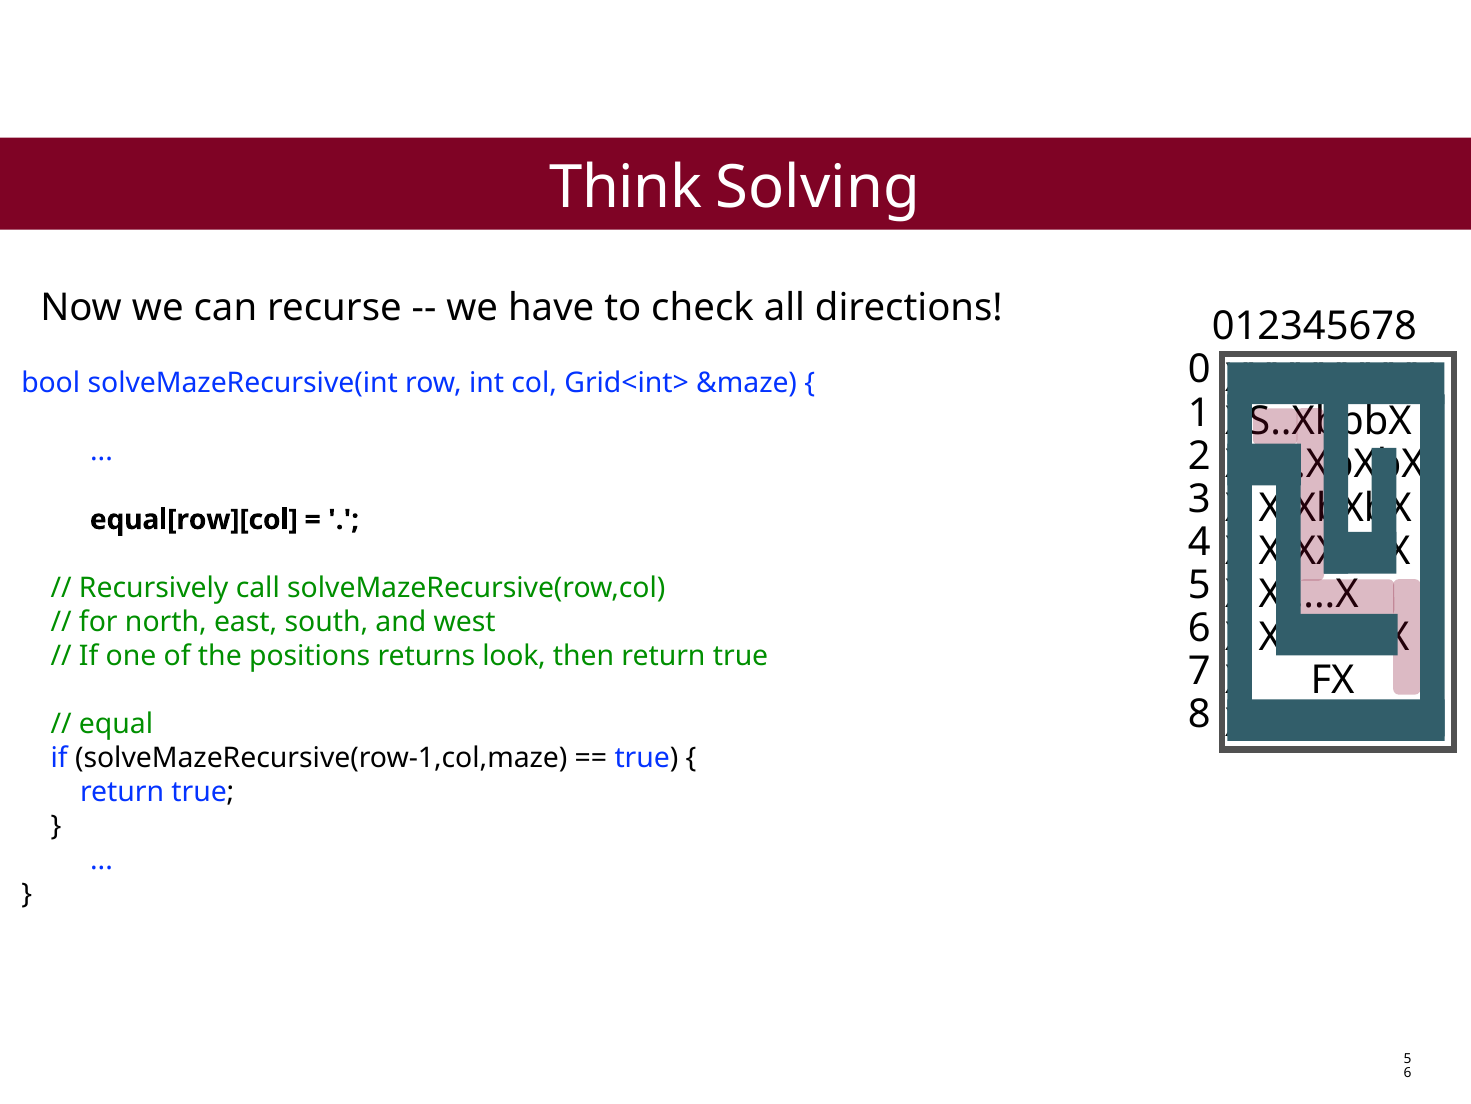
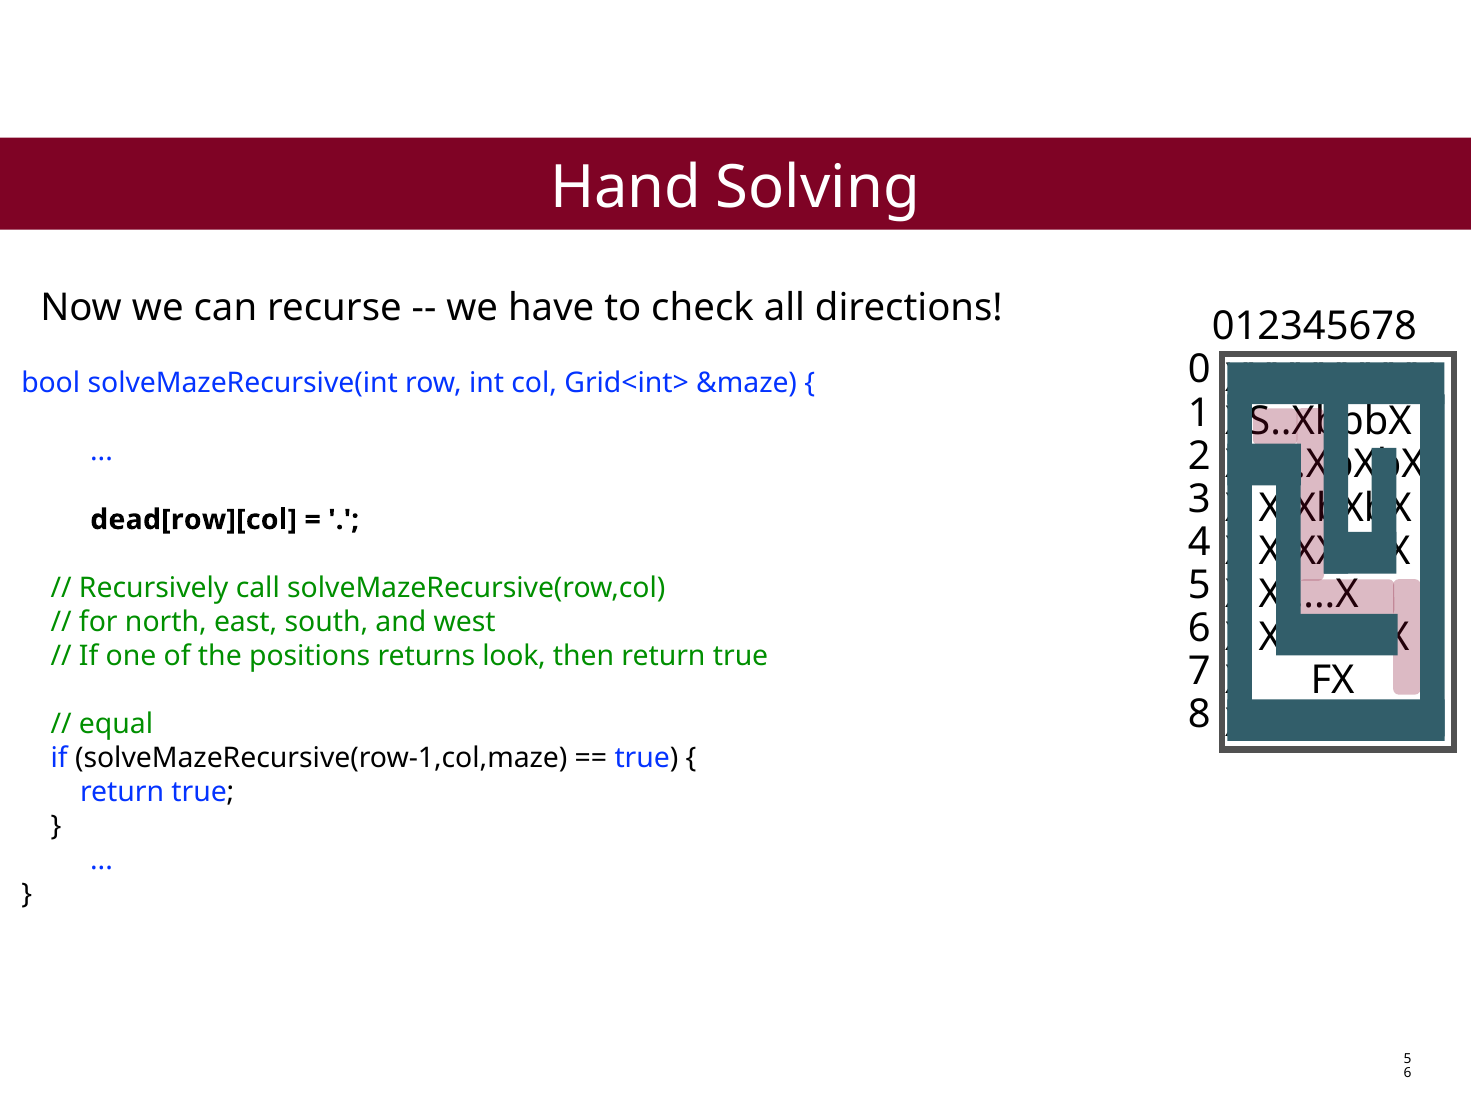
Think: Think -> Hand (626, 188)
equal[row][col: equal[row][col -> dead[row][col (194, 519)
